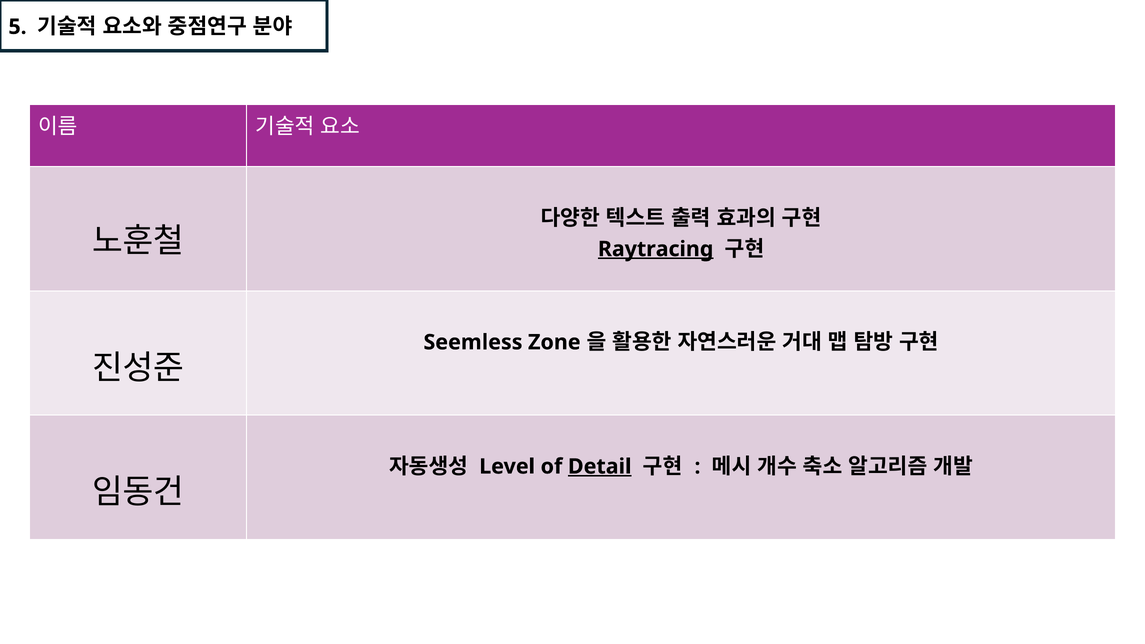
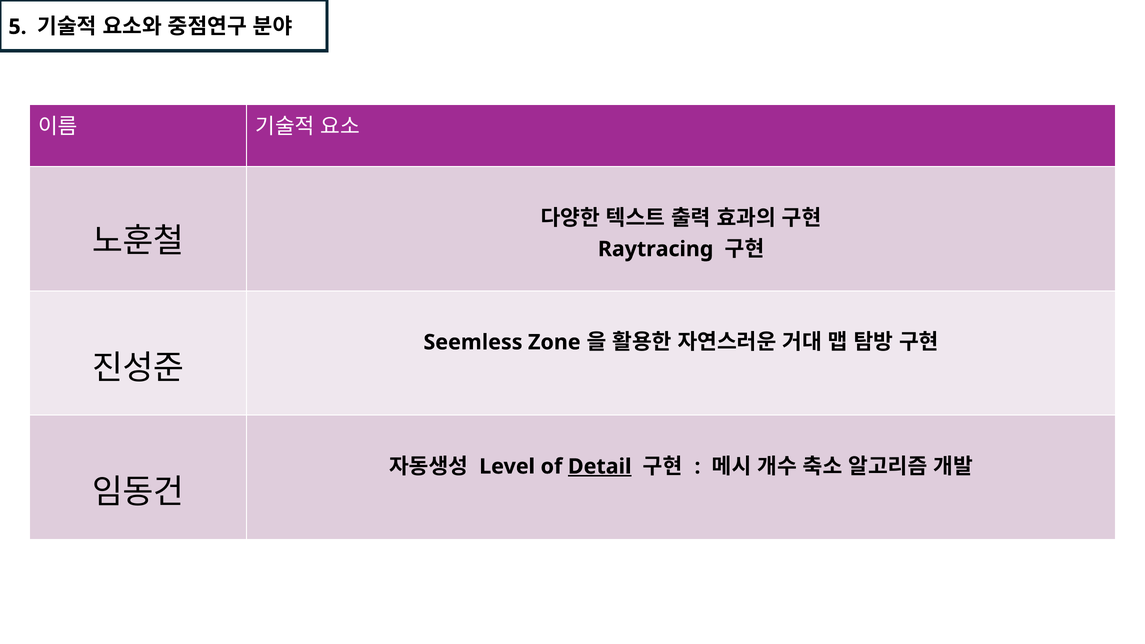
Raytracing underline: present -> none (656, 249)
